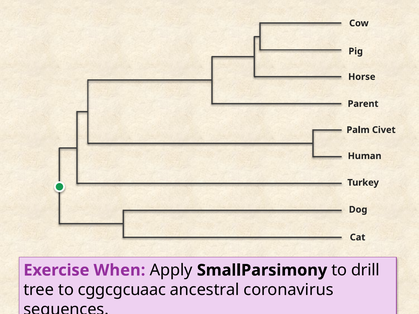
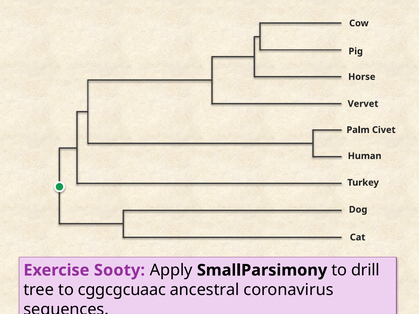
Parent: Parent -> Vervet (363, 104)
When: When -> Sooty (119, 270)
